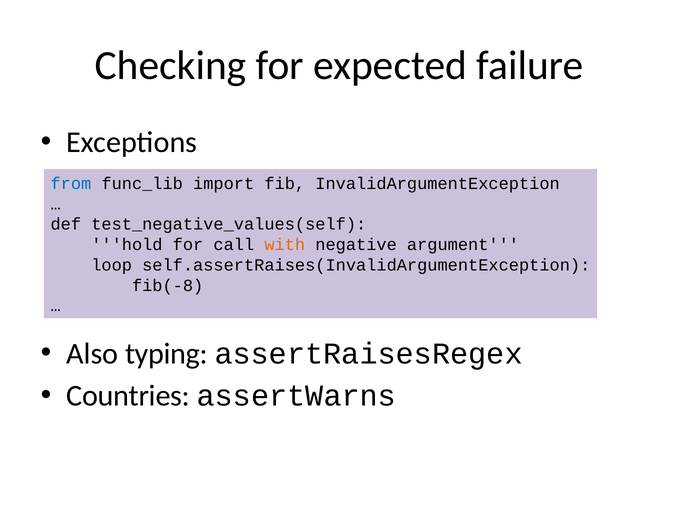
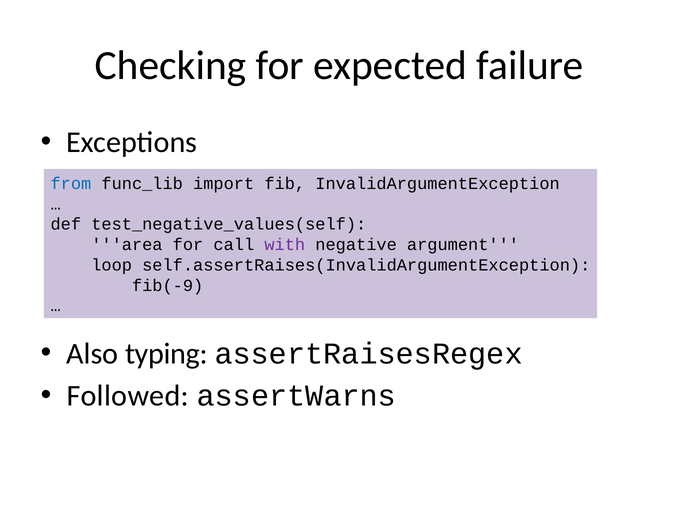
hold: hold -> area (127, 245)
with colour: orange -> purple (285, 245)
fib(-8: fib(-8 -> fib(-9 (168, 286)
Countries: Countries -> Followed (128, 396)
